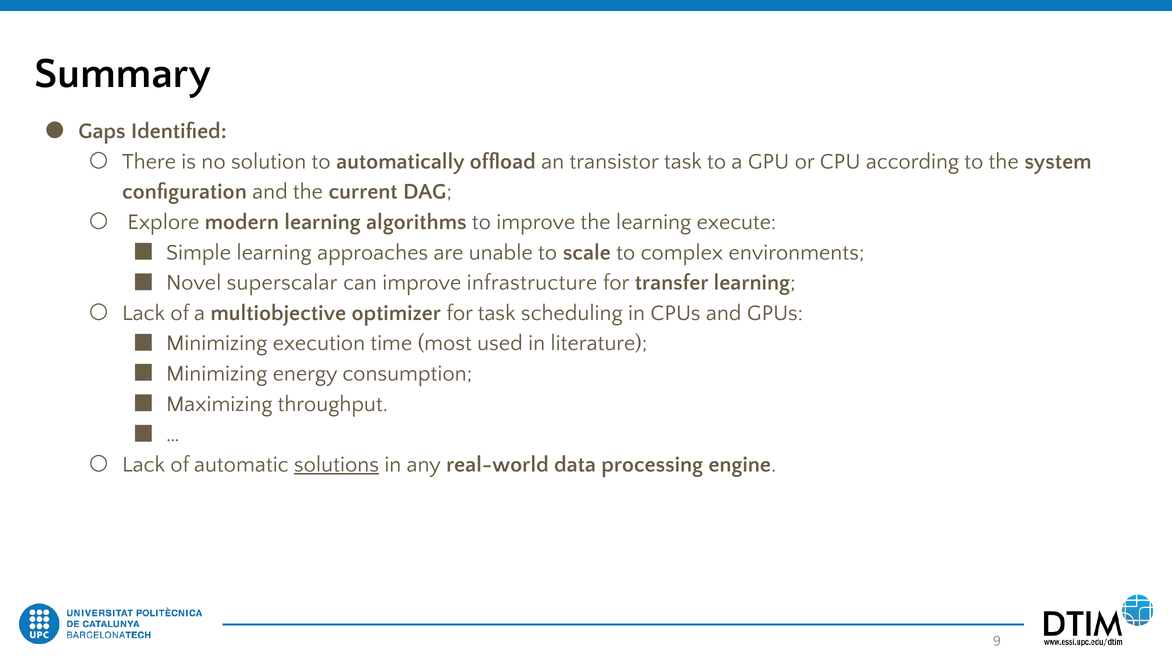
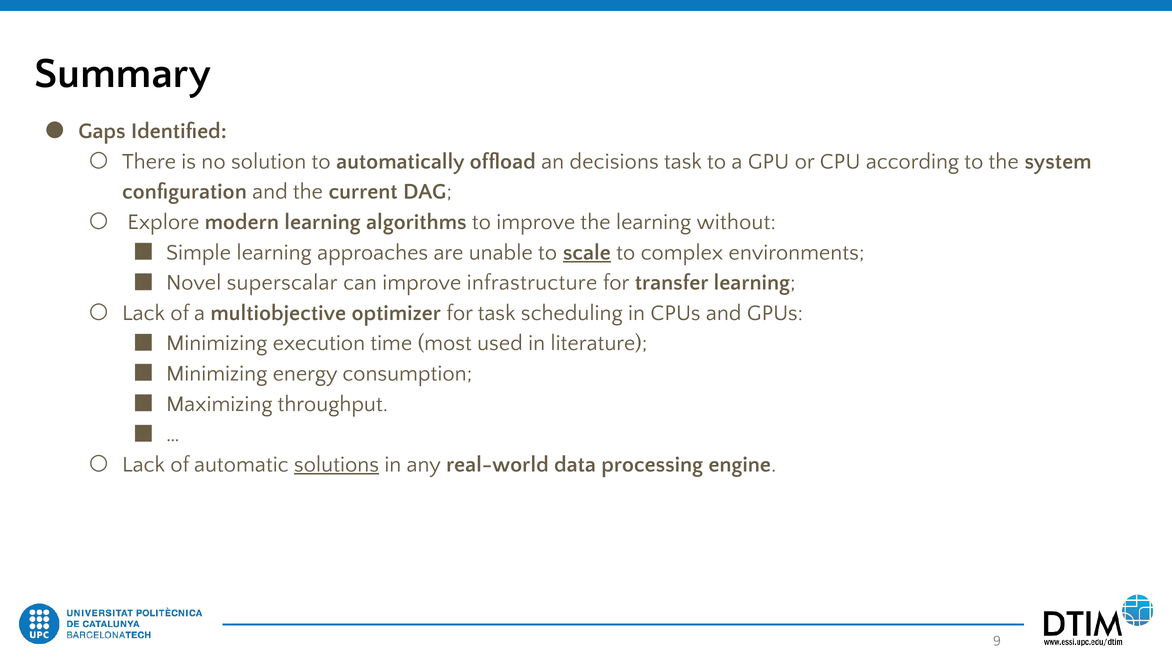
transistor: transistor -> decisions (614, 161)
execute: execute -> without (736, 222)
scale underline: none -> present (587, 252)
